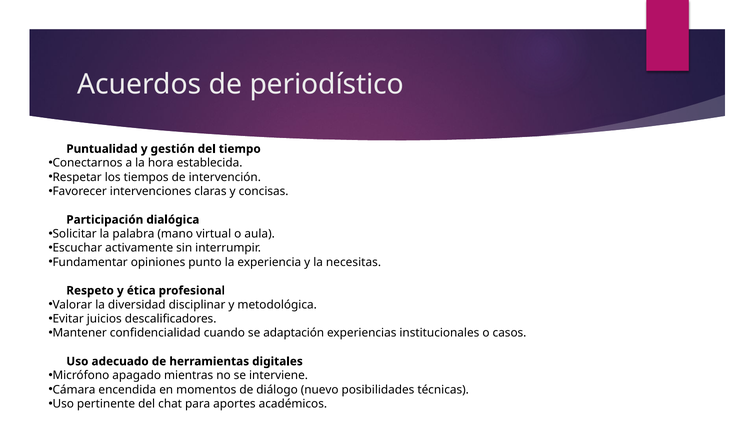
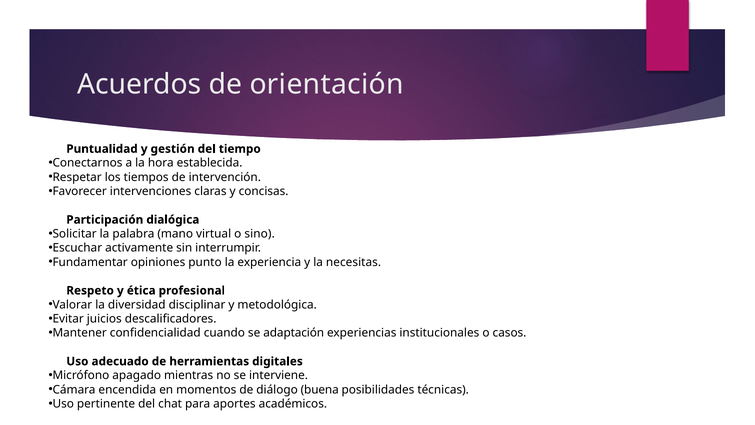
periodístico: periodístico -> orientación (327, 84)
aula: aula -> sino (260, 234)
nuevo: nuevo -> buena (320, 389)
